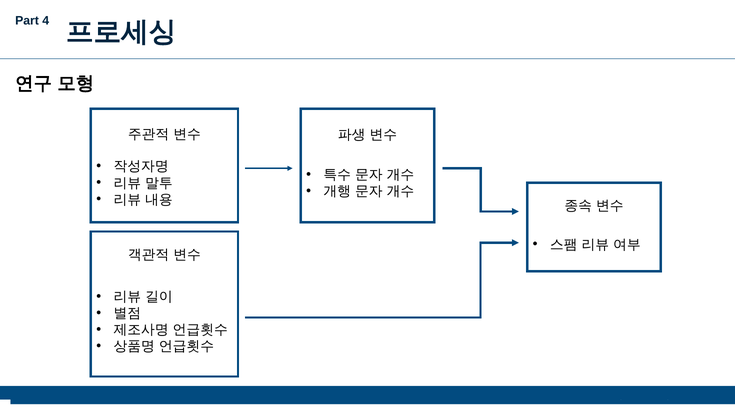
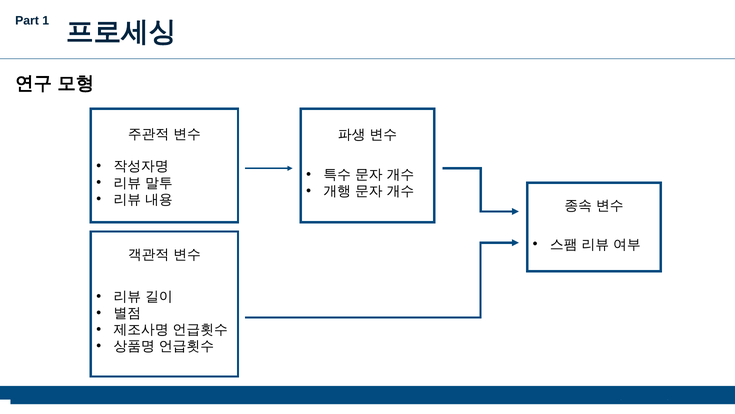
4: 4 -> 1 (46, 21)
